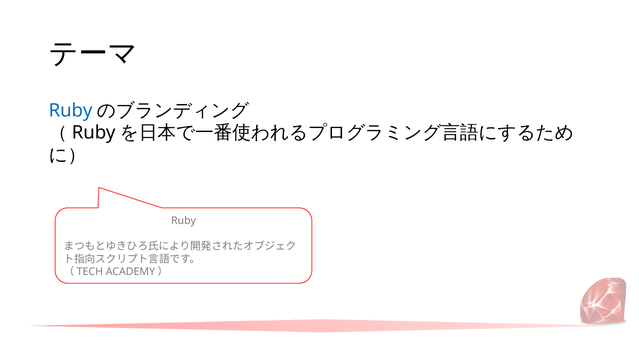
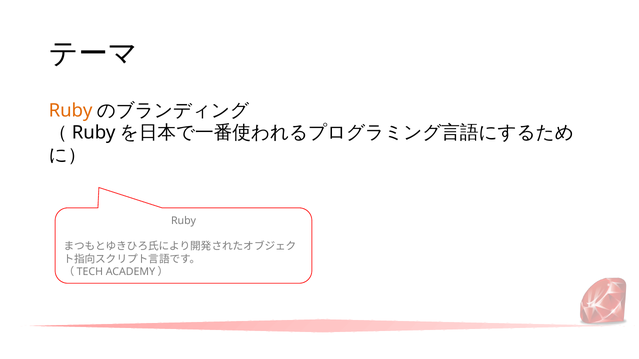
Ruby colour: blue -> orange (71, 111)
